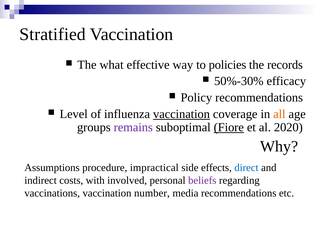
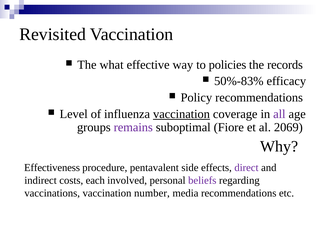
Stratified: Stratified -> Revisited (53, 34)
50%-30%: 50%-30% -> 50%-83% (239, 81)
all colour: orange -> purple (279, 114)
Fiore underline: present -> none (229, 128)
2020: 2020 -> 2069 (288, 128)
Assumptions: Assumptions -> Effectiveness (52, 168)
impractical: impractical -> pentavalent (154, 168)
direct colour: blue -> purple (246, 168)
with: with -> each (95, 181)
